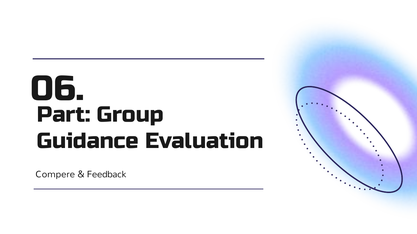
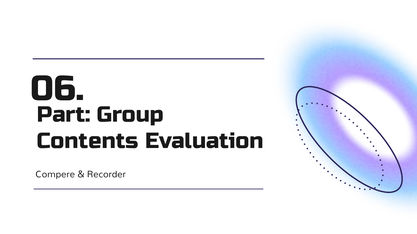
Guidance: Guidance -> Contents (88, 141)
Feedback: Feedback -> Recorder (106, 175)
